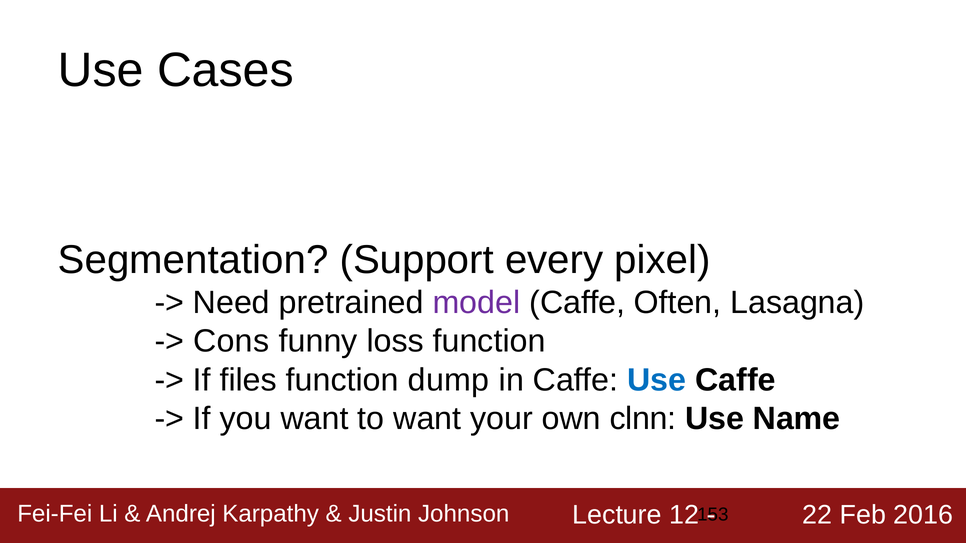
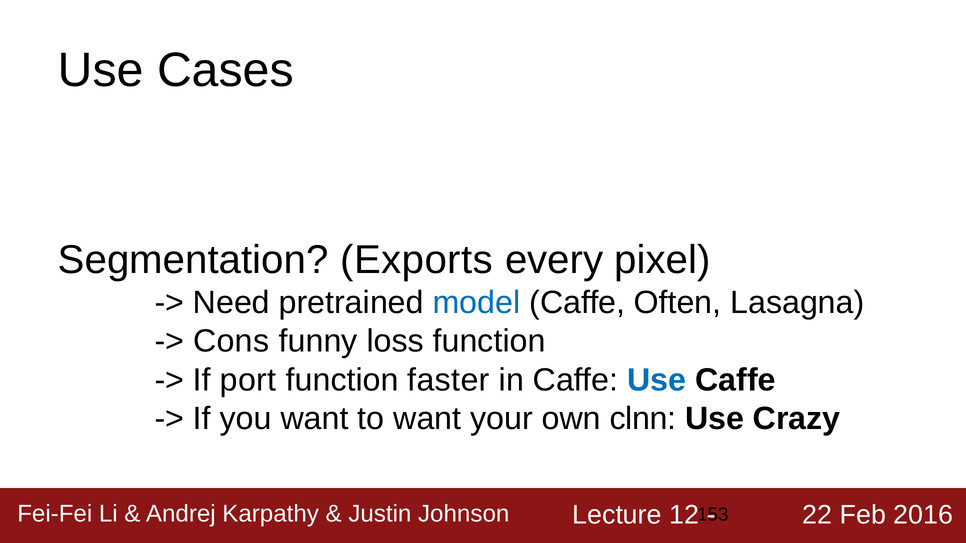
Support: Support -> Exports (417, 260)
model colour: purple -> blue (477, 303)
files: files -> port (248, 380)
dump: dump -> faster (449, 380)
Name: Name -> Crazy (797, 419)
